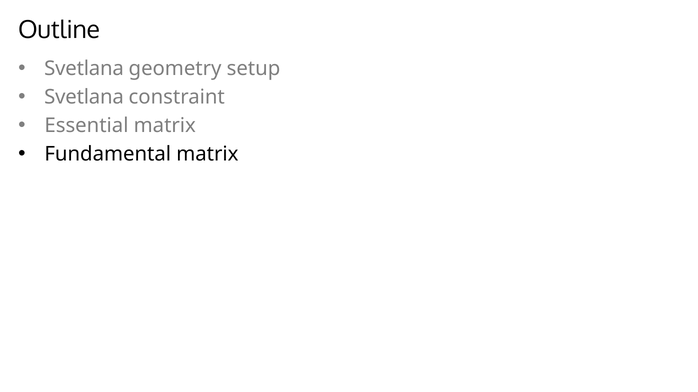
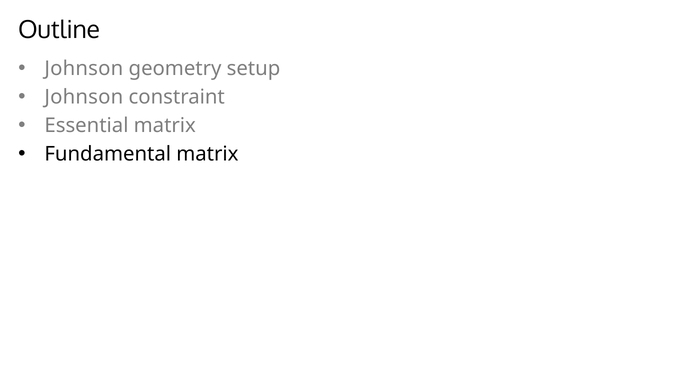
Svetlana: Svetlana -> Johnson (84, 69)
Svetlana: Svetlana -> Johnson (84, 97)
